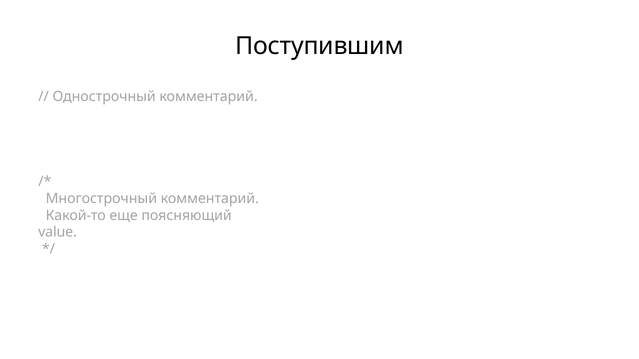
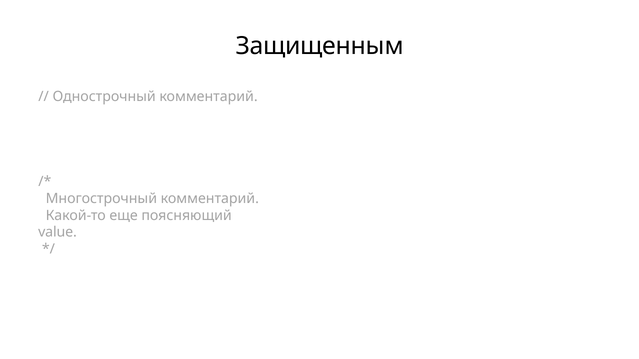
Поступившим: Поступившим -> Защищенным (320, 46)
